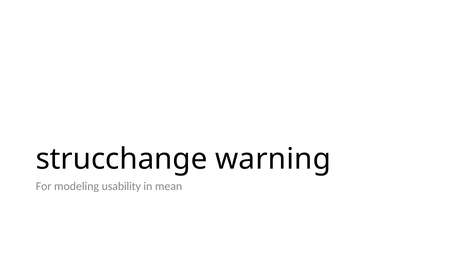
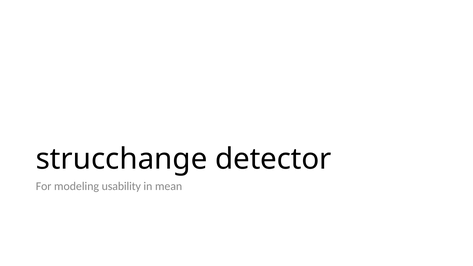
warning: warning -> detector (273, 159)
